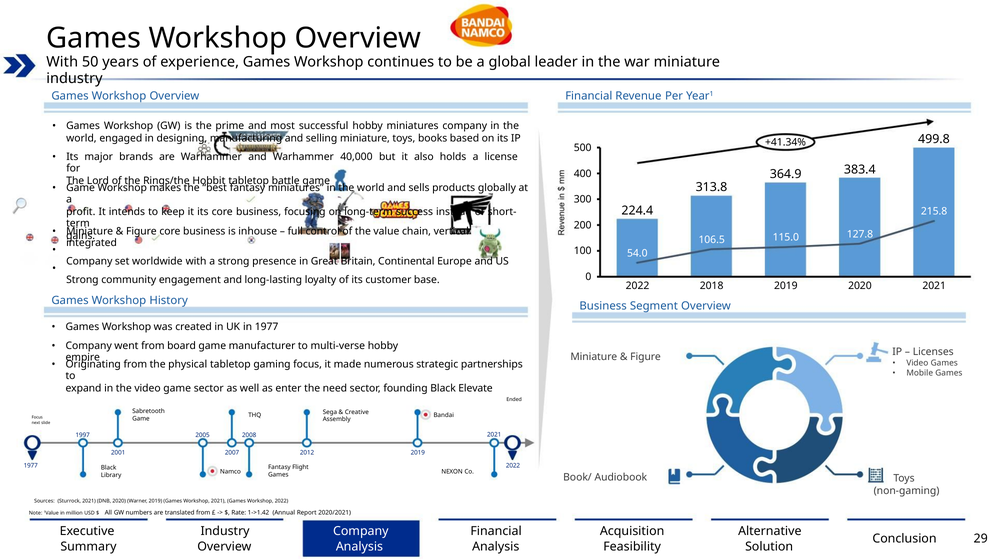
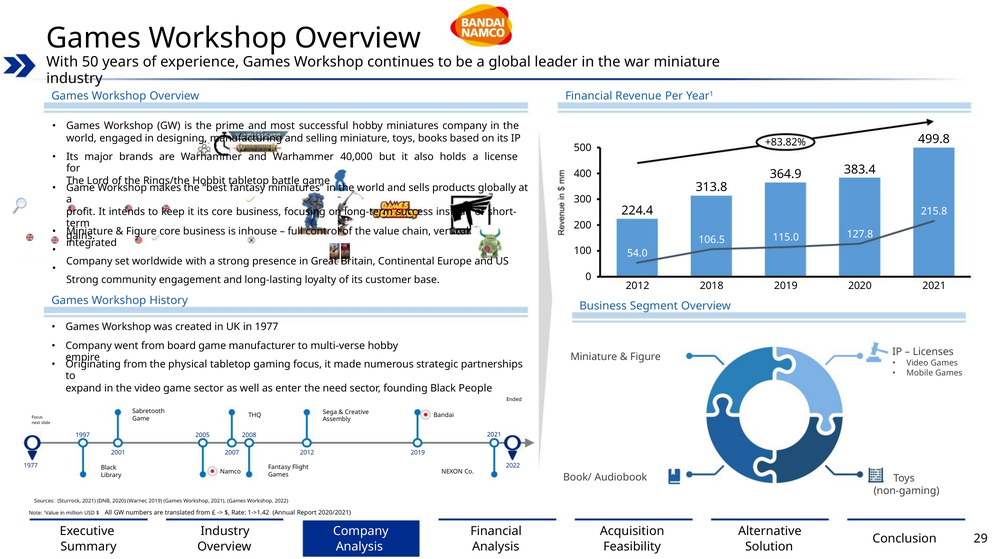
+41.34%: +41.34% -> +83.82% (785, 143)
2022: 2022 -> 2012 (638, 286)
Elevate: Elevate -> People (475, 389)
